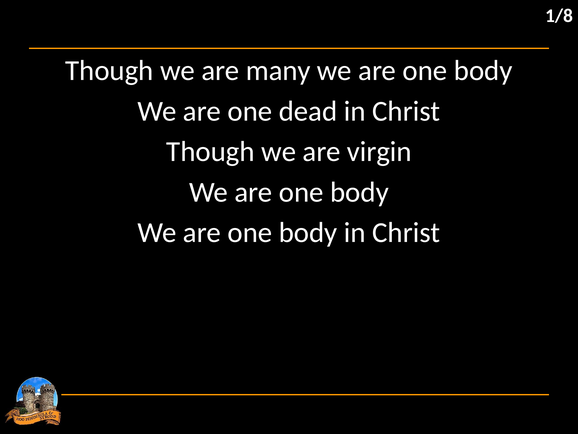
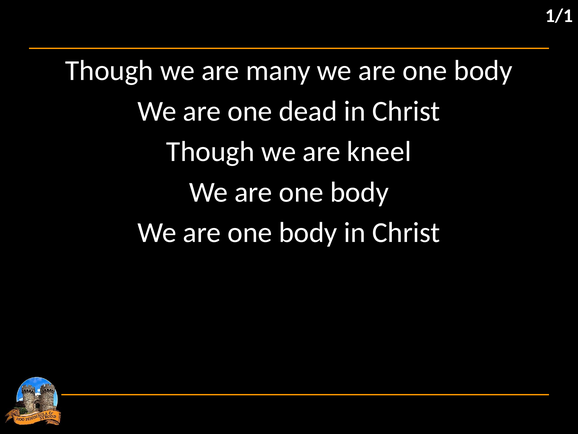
1/8: 1/8 -> 1/1 (559, 16)
virgin: virgin -> kneel (379, 152)
